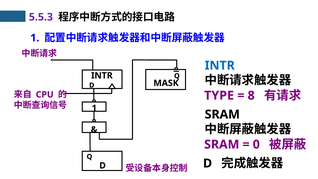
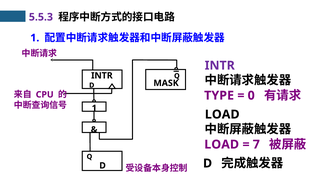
INTR colour: blue -> purple (220, 66)
8: 8 -> 0 (251, 96)
SRAM: SRAM -> LOAD (222, 114)
SRAM: SRAM -> LOAD (222, 144)
0: 0 -> 7 (256, 144)
